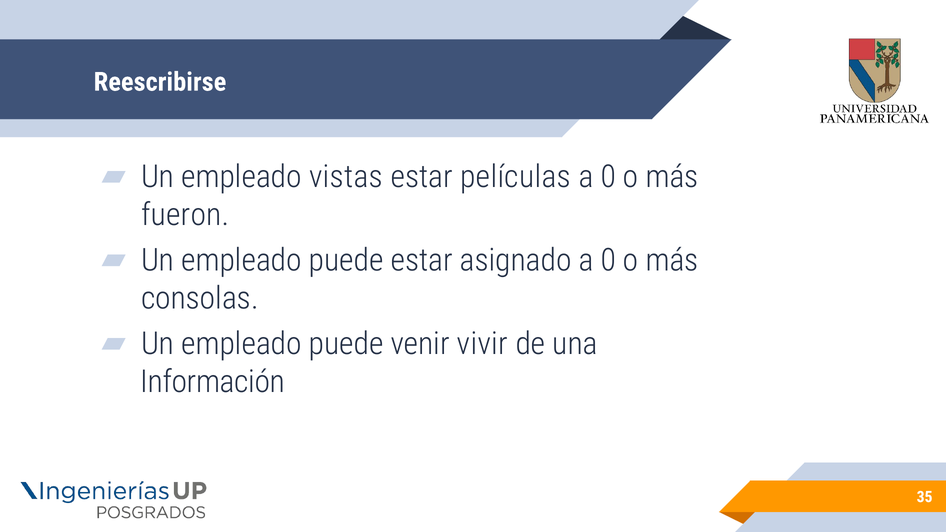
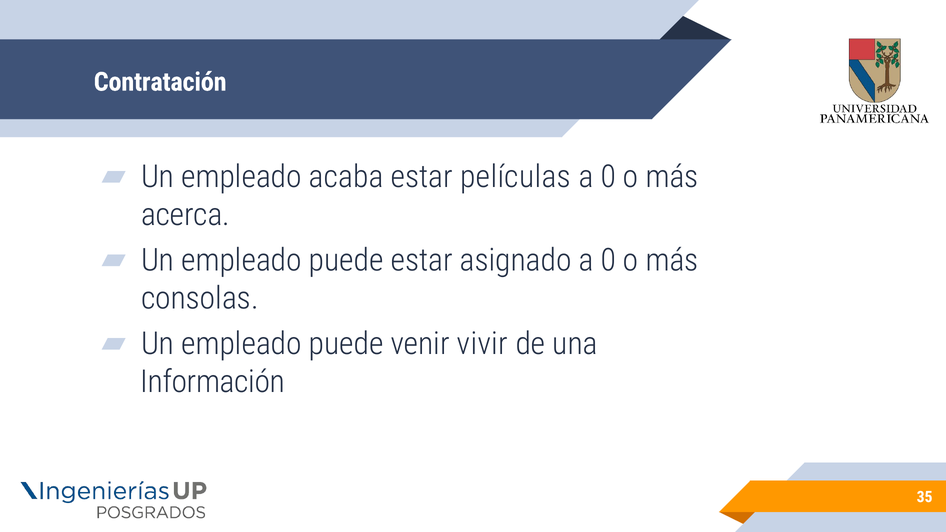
Reescribirse: Reescribirse -> Contratación (160, 82)
vistas: vistas -> acaba (346, 177)
fueron: fueron -> acerca (185, 215)
